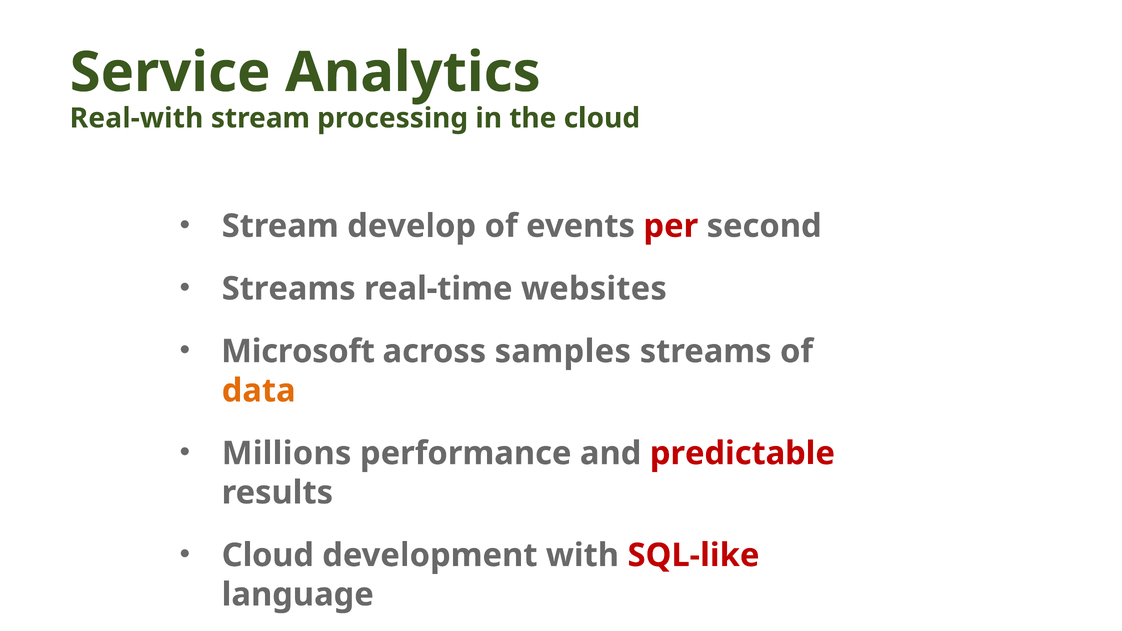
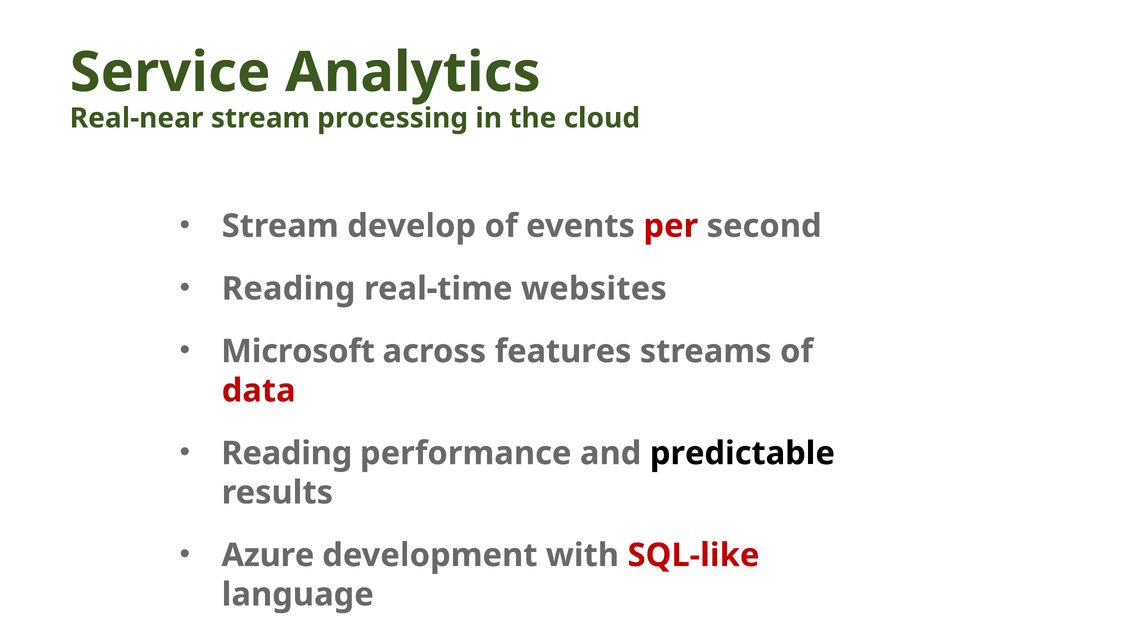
Real-with: Real-with -> Real-near (137, 118)
Streams: Streams -> Reading (289, 289)
samples: samples -> features (563, 351)
data colour: orange -> red (259, 391)
Millions: Millions -> Reading (287, 453)
predictable colour: red -> black (742, 453)
Cloud: Cloud -> Azure (268, 555)
